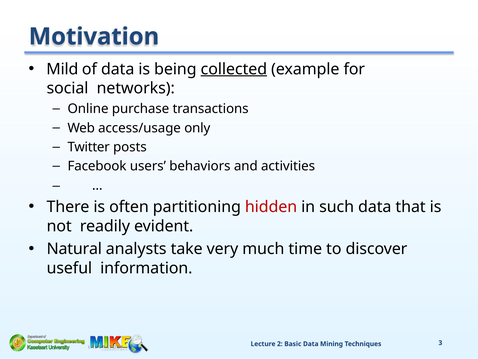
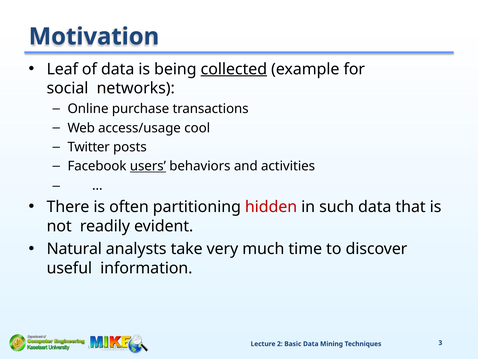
Mild: Mild -> Leaf (62, 69)
only: only -> cool (197, 128)
users underline: none -> present (148, 166)
